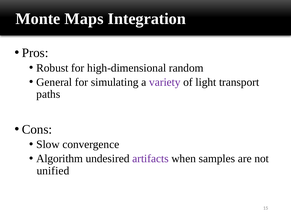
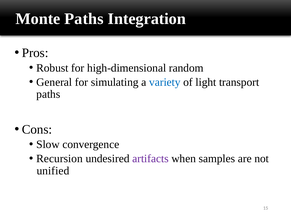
Monte Maps: Maps -> Paths (84, 19)
variety colour: purple -> blue (165, 82)
Algorithm: Algorithm -> Recursion (60, 159)
